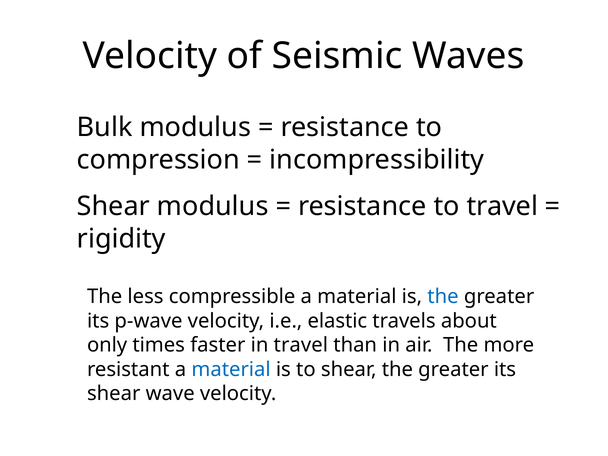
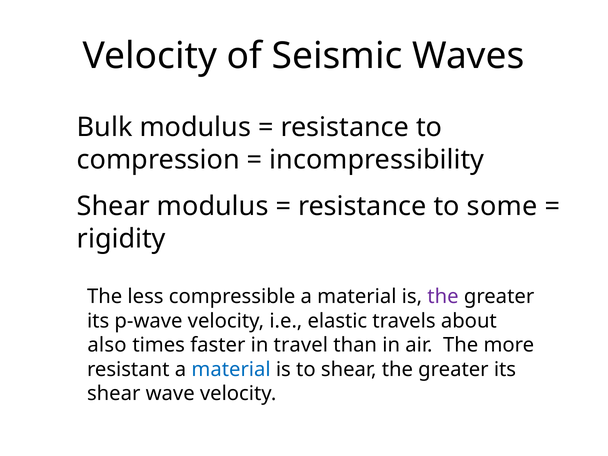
to travel: travel -> some (502, 207)
the colour: blue -> purple (443, 296)
only: only -> also (107, 345)
